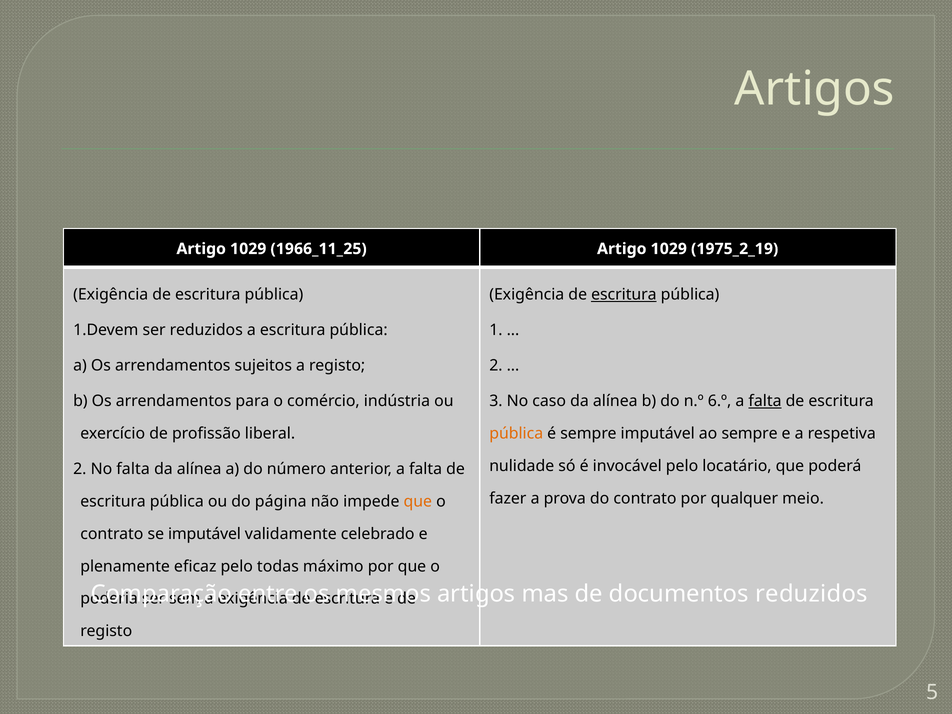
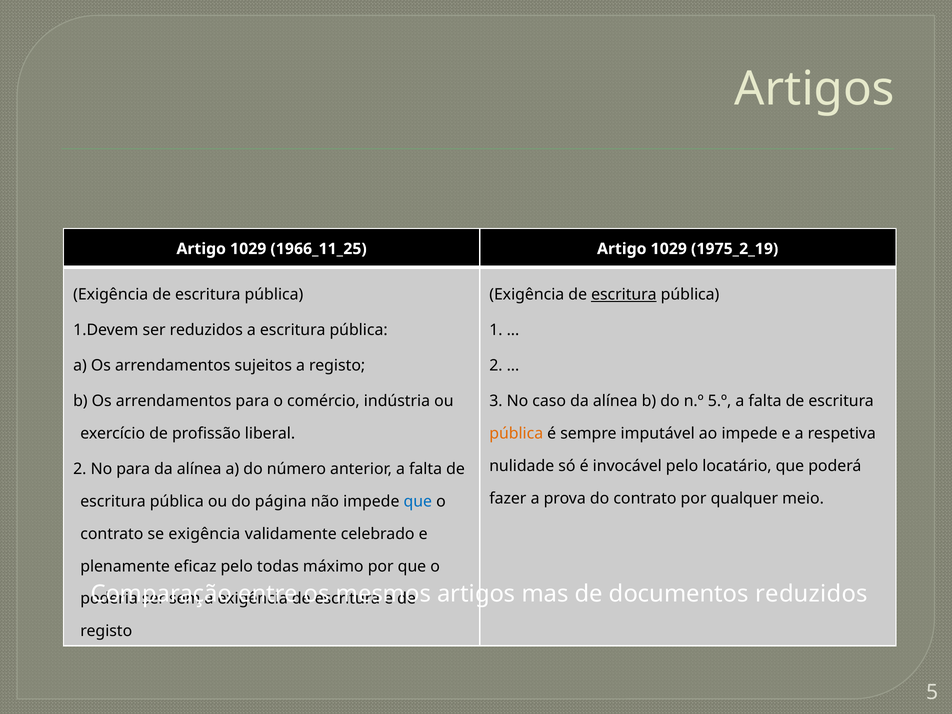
6.º: 6.º -> 5.º (720, 401)
falta underline: present -> none (765, 401)
ao sempre: sempre -> impede (750, 434)
No falta: falta -> para (133, 469)
que colour: orange -> blue (418, 502)
se imputável: imputável -> exigência (204, 534)
